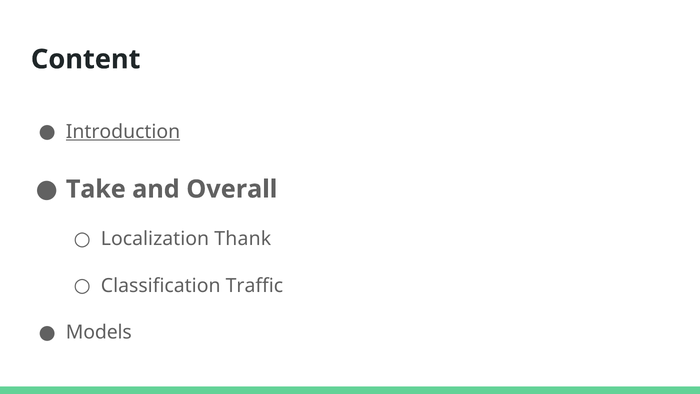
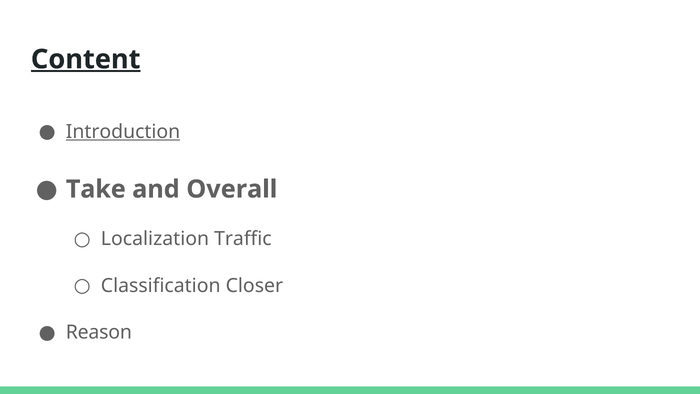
Content underline: none -> present (86, 59)
Thank: Thank -> Traffic (243, 239)
Traffic: Traffic -> Closer (254, 286)
Models: Models -> Reason (99, 332)
